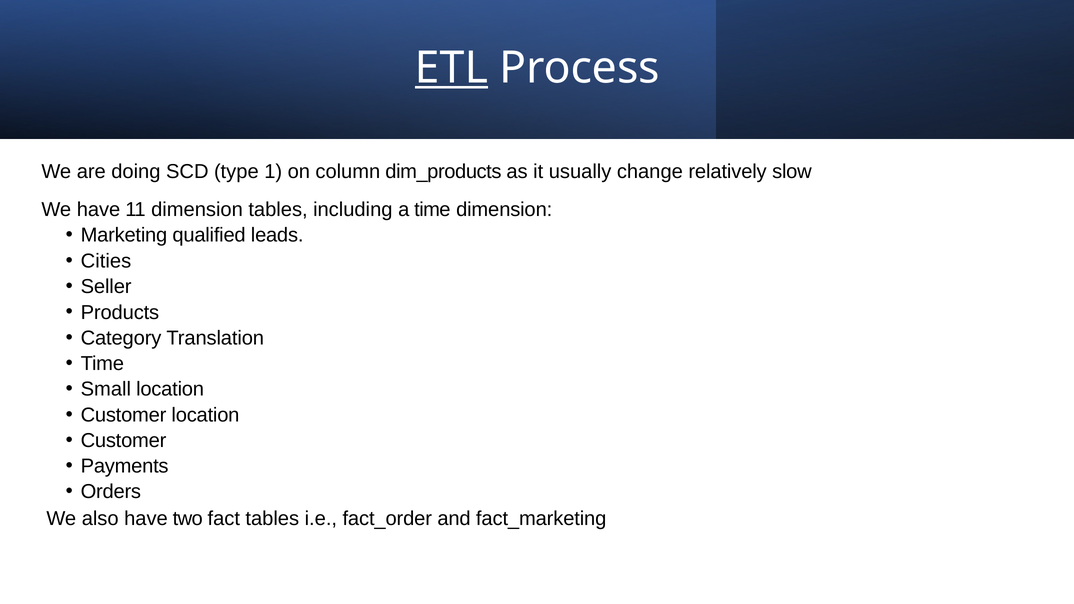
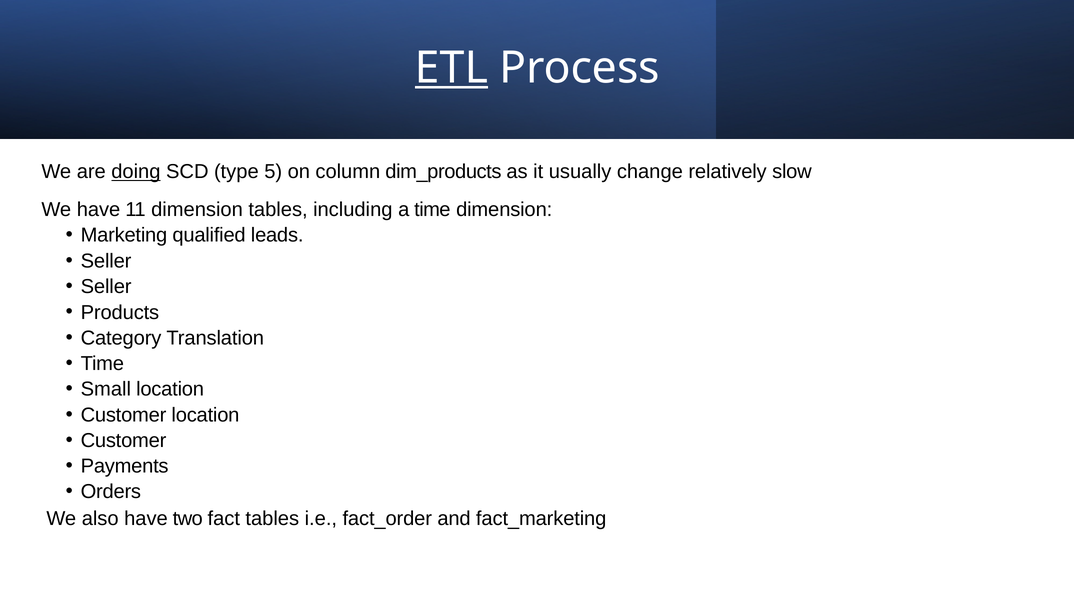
doing underline: none -> present (136, 172)
1: 1 -> 5 (273, 172)
Cities: Cities -> Seller (106, 261)
